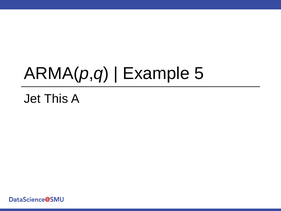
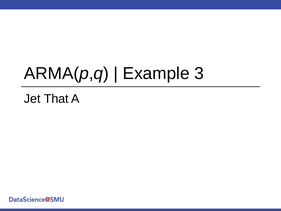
5: 5 -> 3 (199, 73)
This: This -> That (56, 99)
